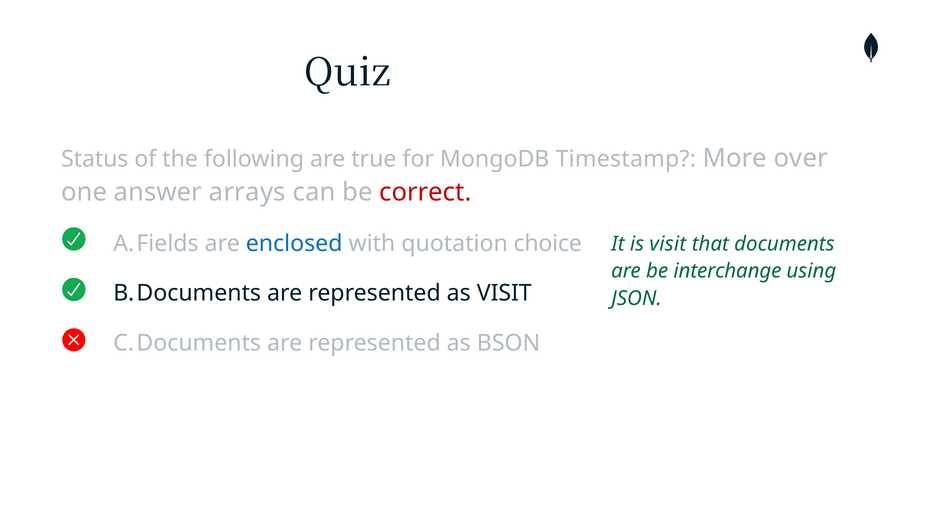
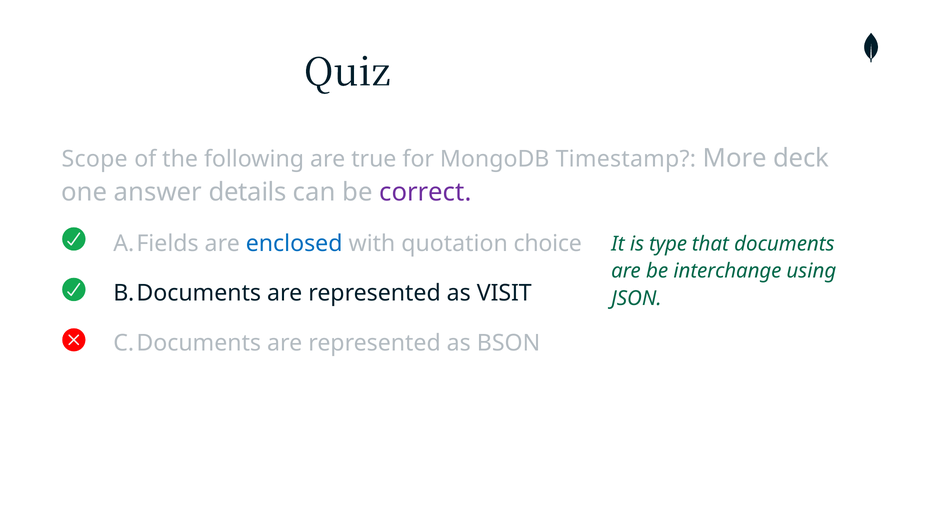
Status: Status -> Scope (95, 159)
over: over -> deck (801, 158)
arrays: arrays -> details (248, 192)
correct colour: red -> purple (425, 192)
is visit: visit -> type (668, 244)
